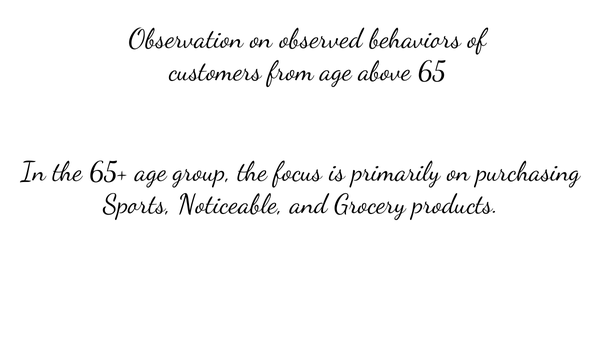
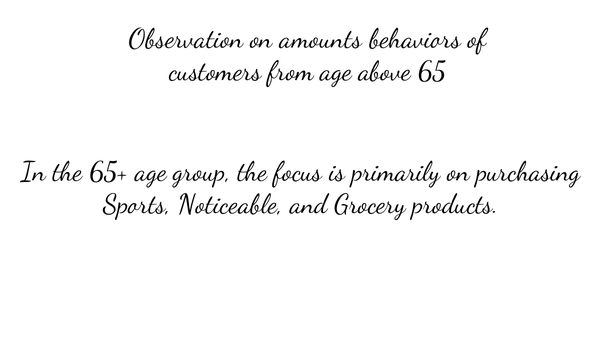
observed: observed -> amounts (321, 38)
